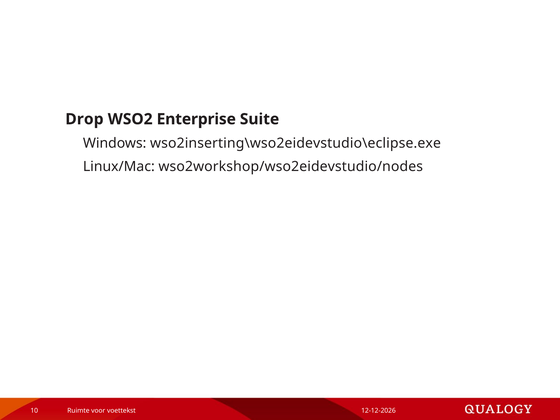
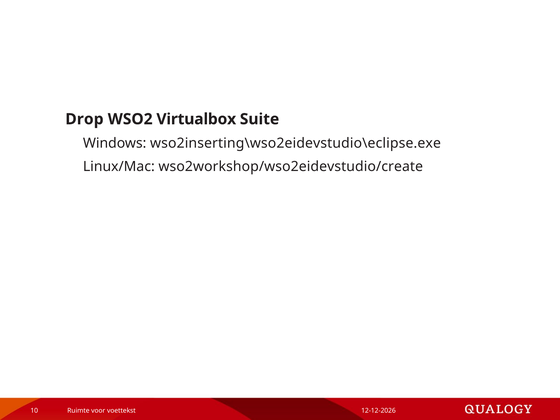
Enterprise: Enterprise -> Virtualbox (196, 119)
wso2workshop/wso2eidevstudio/nodes: wso2workshop/wso2eidevstudio/nodes -> wso2workshop/wso2eidevstudio/create (291, 167)
